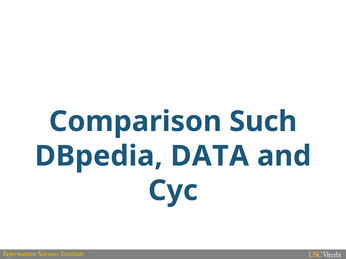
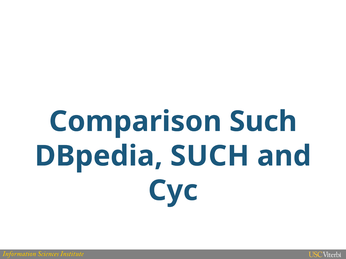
DBpedia DATA: DATA -> SUCH (210, 156)
